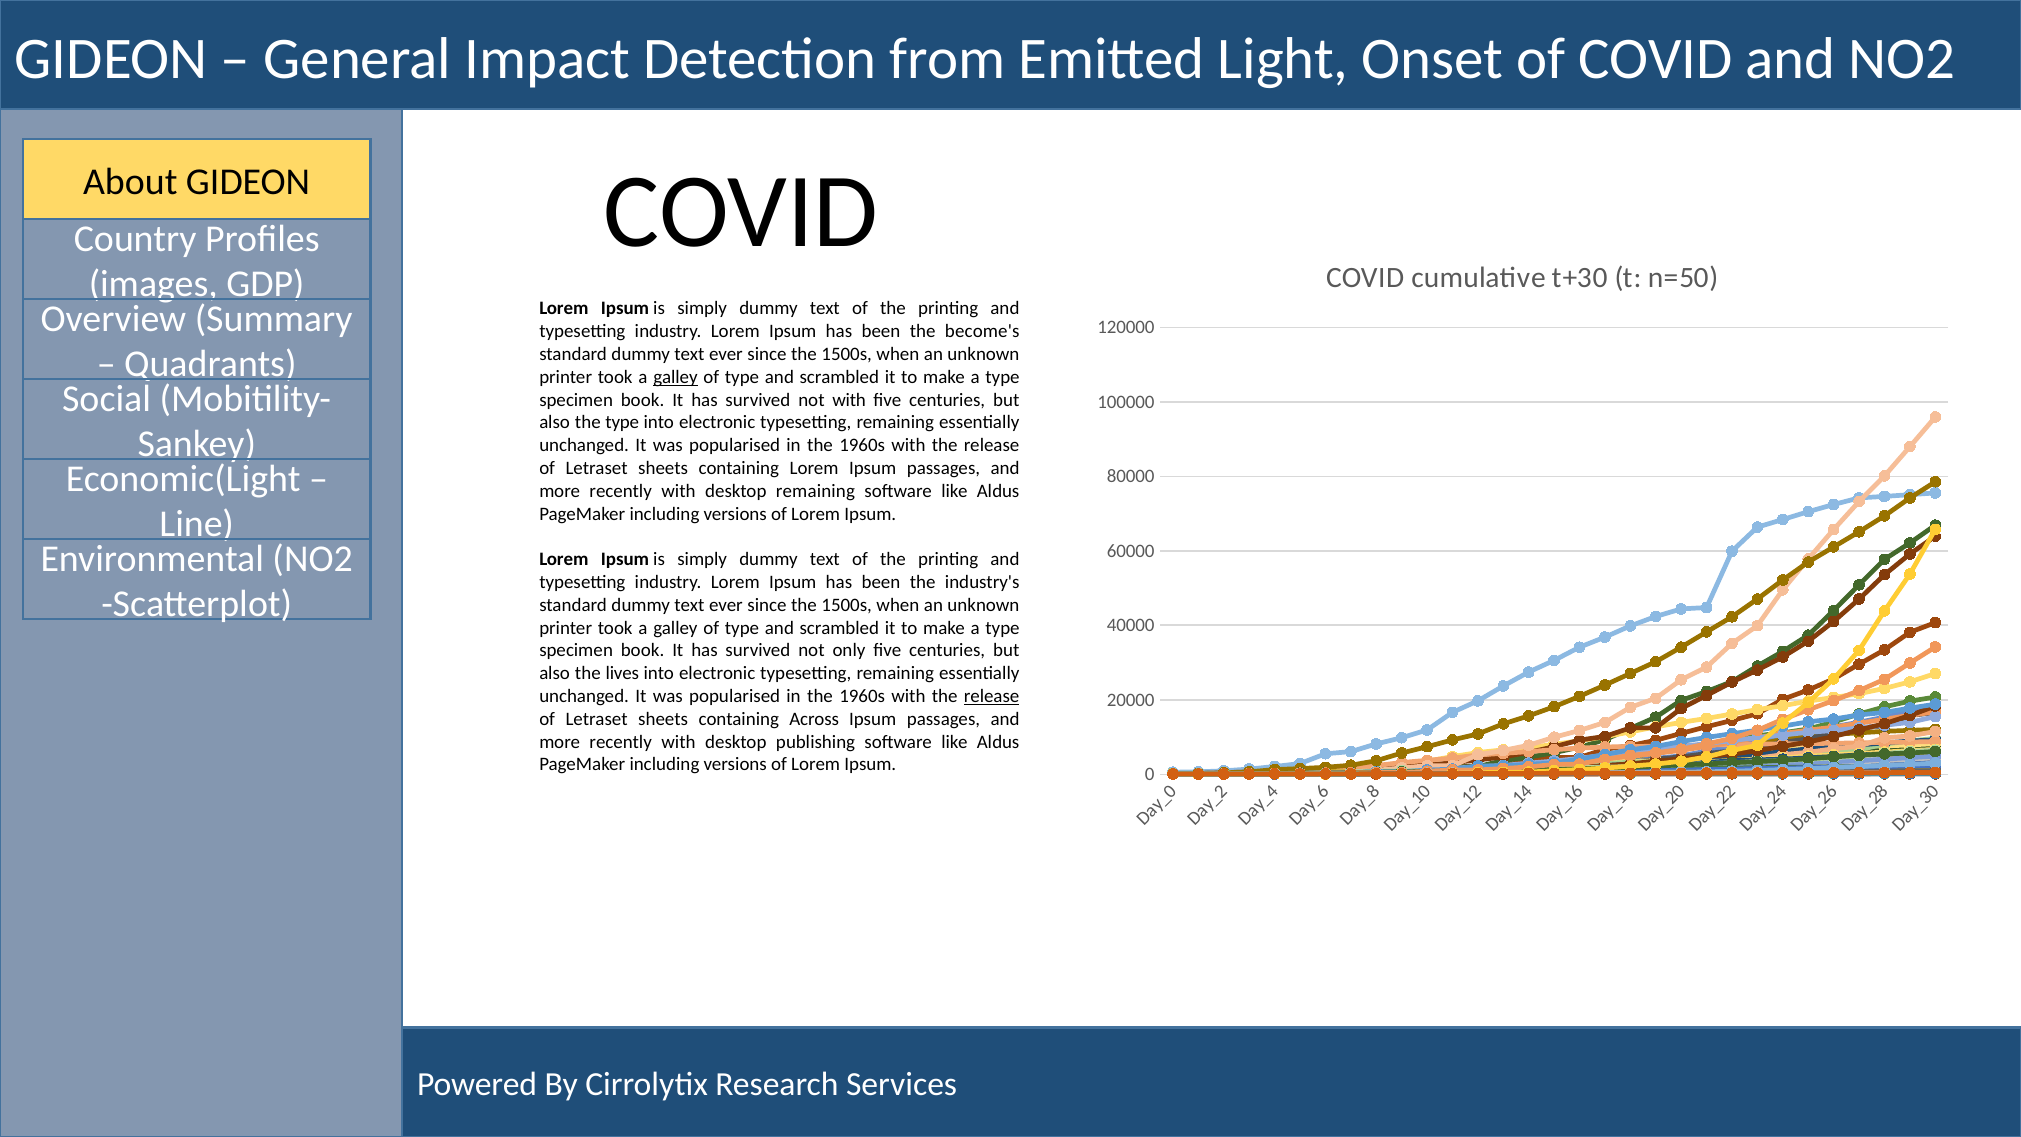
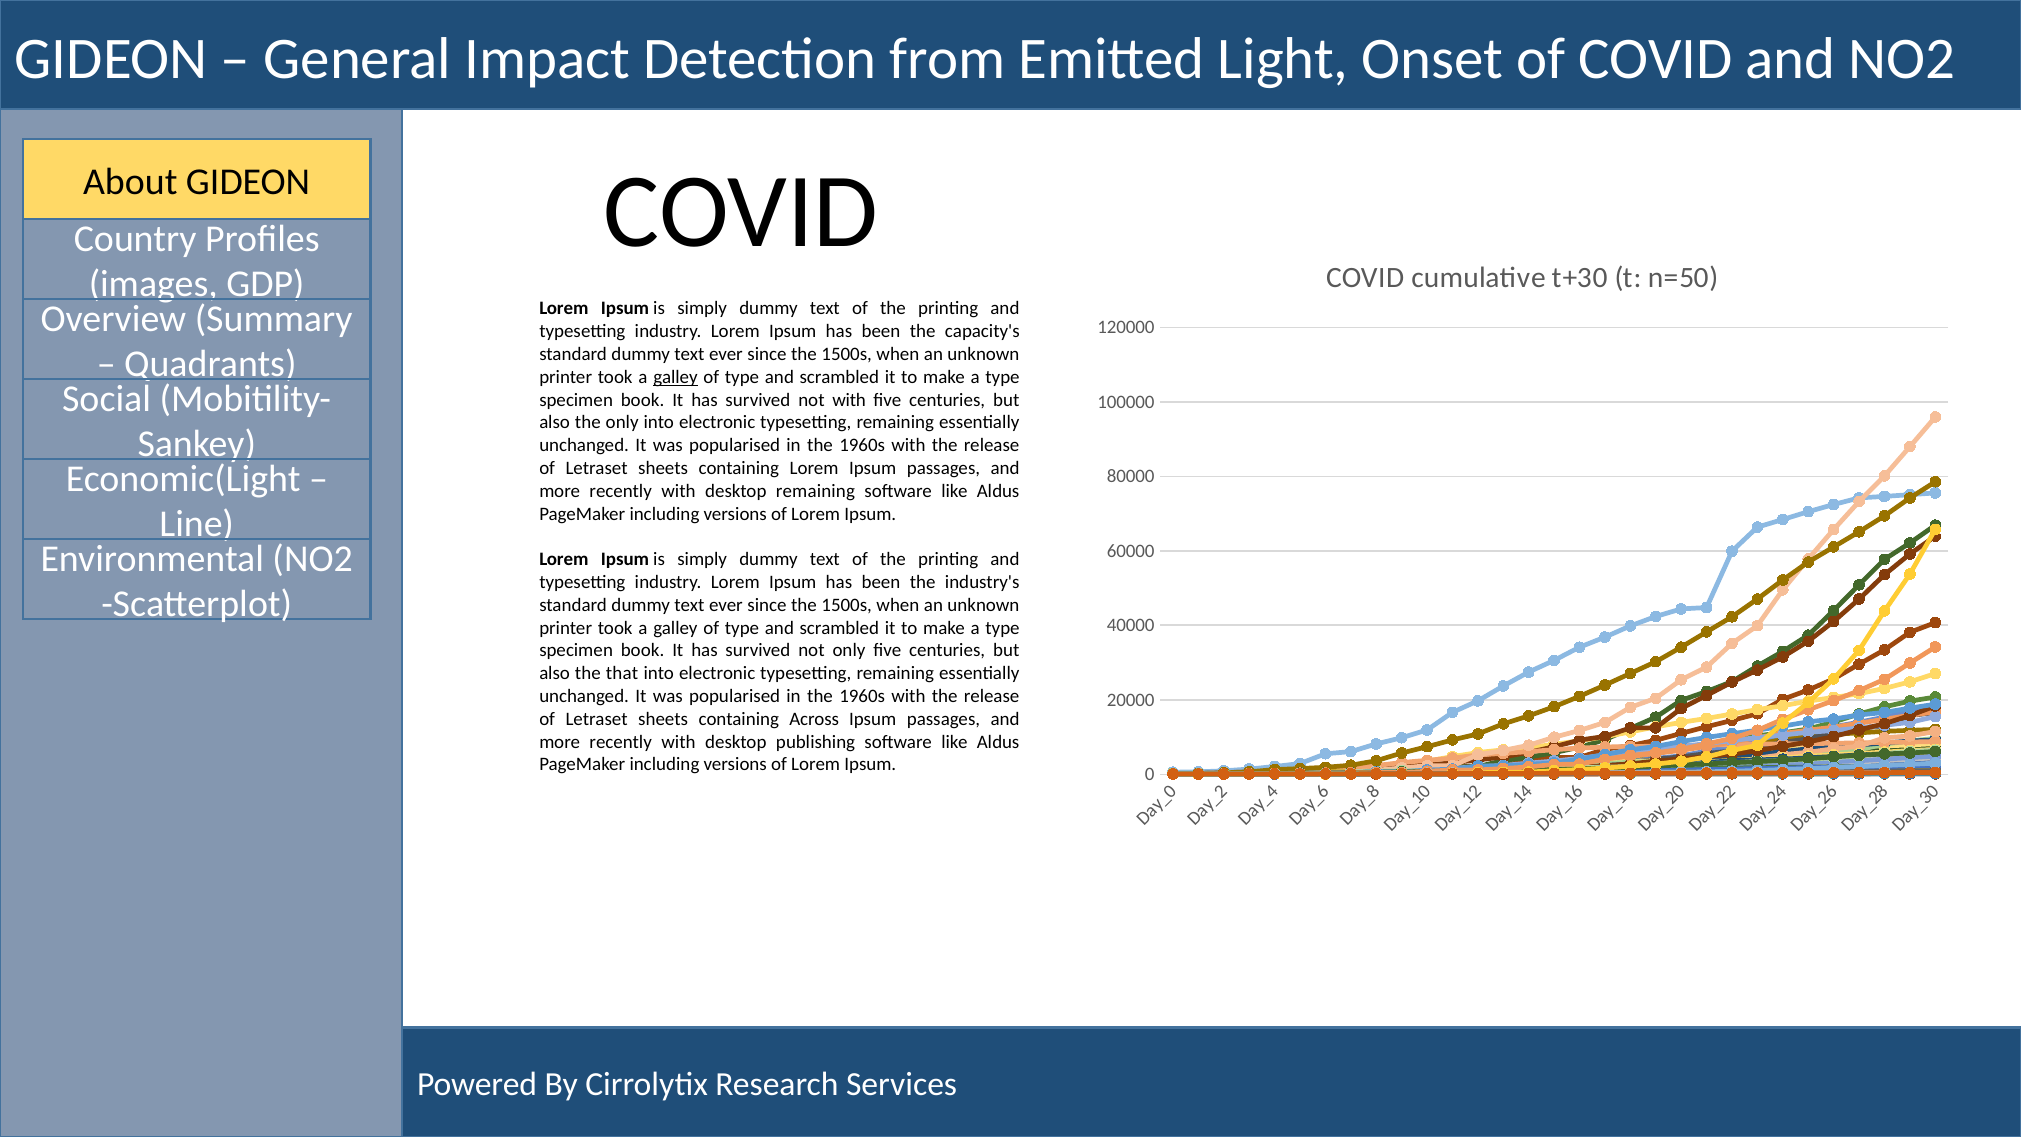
become's: become's -> capacity's (982, 331)
the type: type -> only (622, 422)
lives: lives -> that (622, 673)
release underline: present -> none (992, 696)
